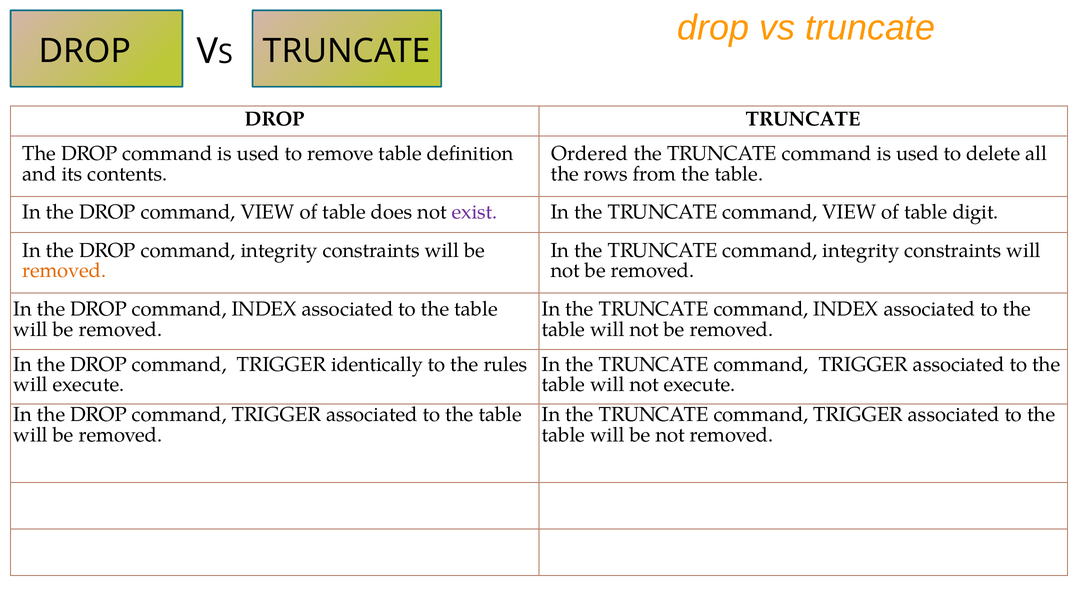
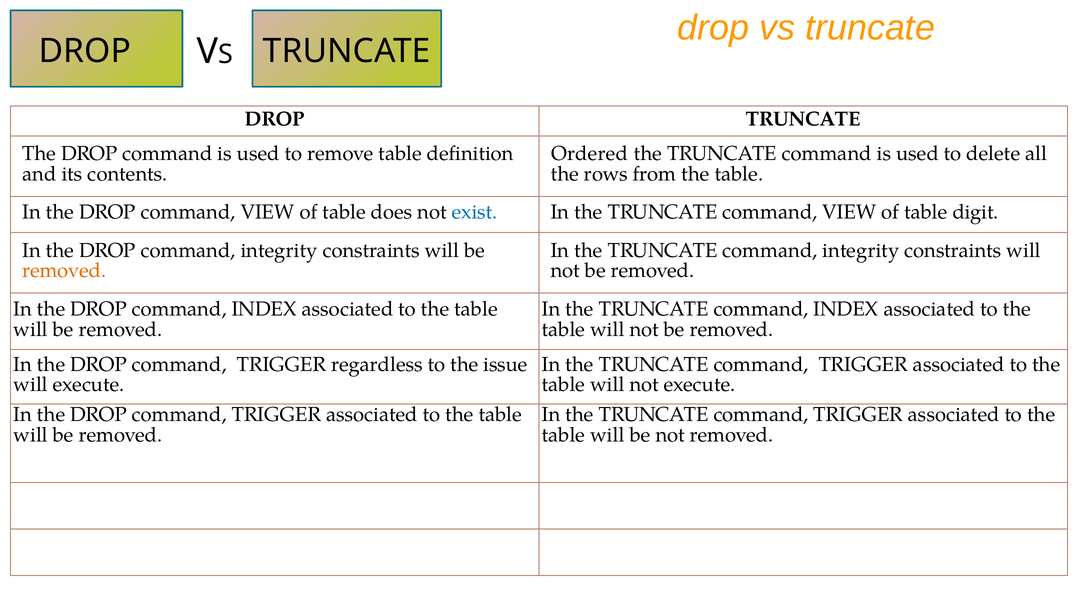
exist colour: purple -> blue (475, 212)
identically: identically -> regardless (377, 364)
rules: rules -> issue (505, 364)
